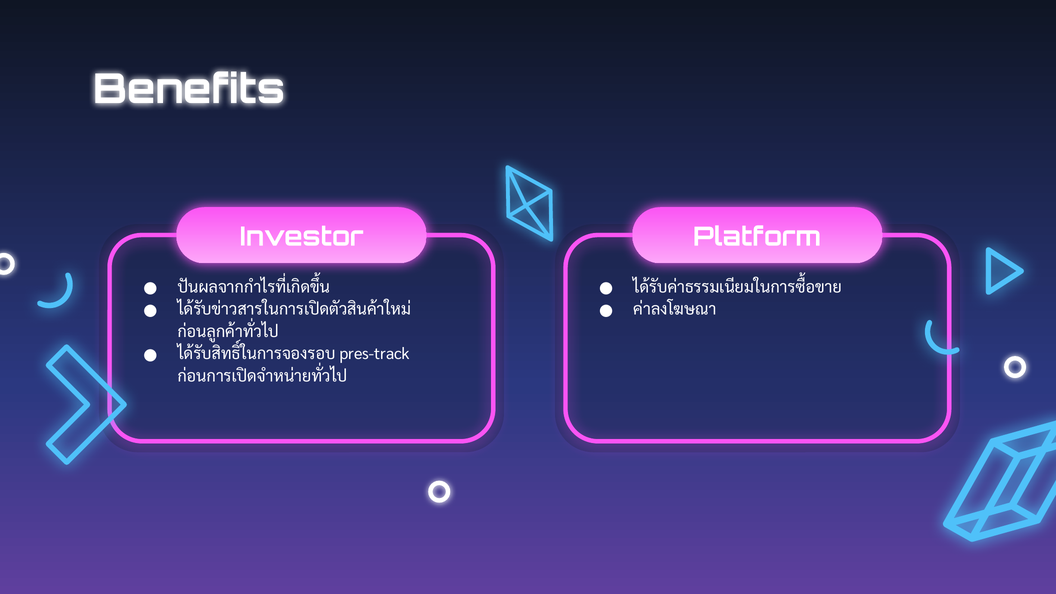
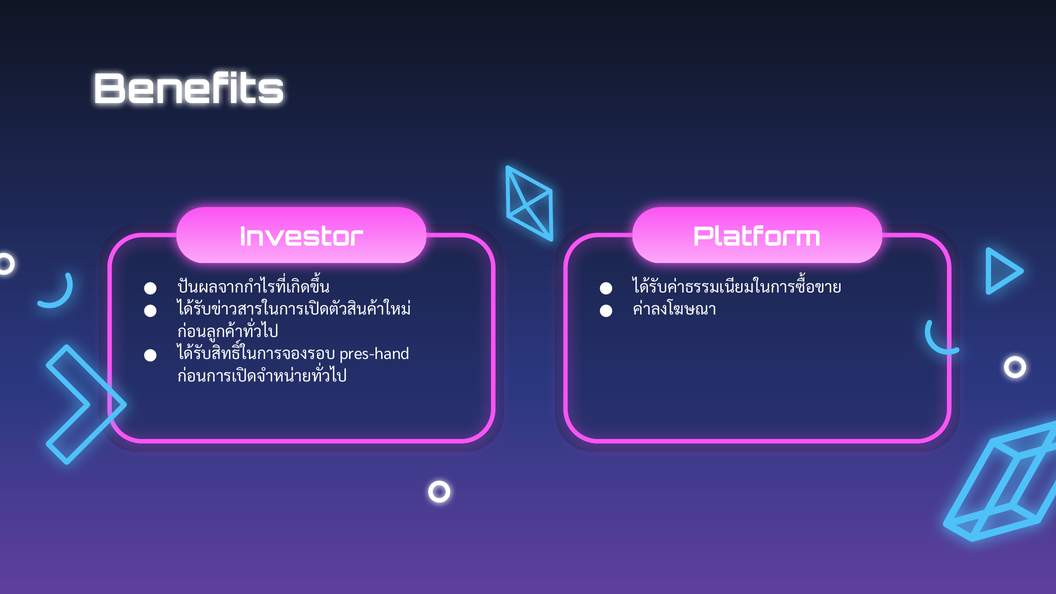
pres-track: pres-track -> pres-hand (375, 354)
